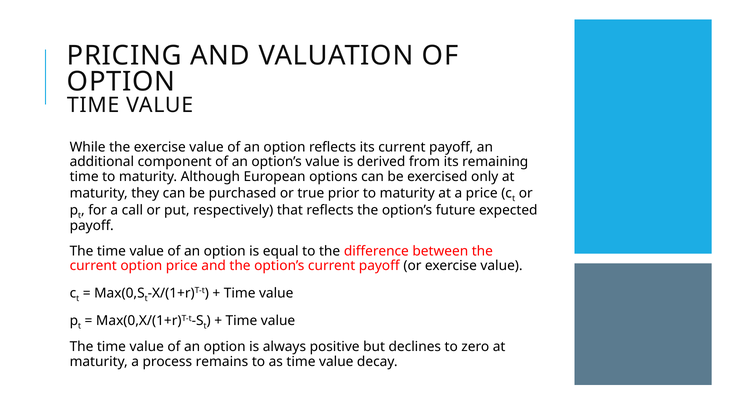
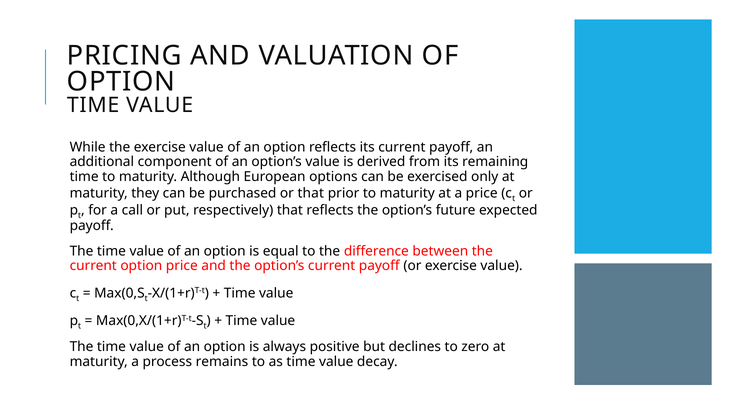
or true: true -> that (311, 193)
